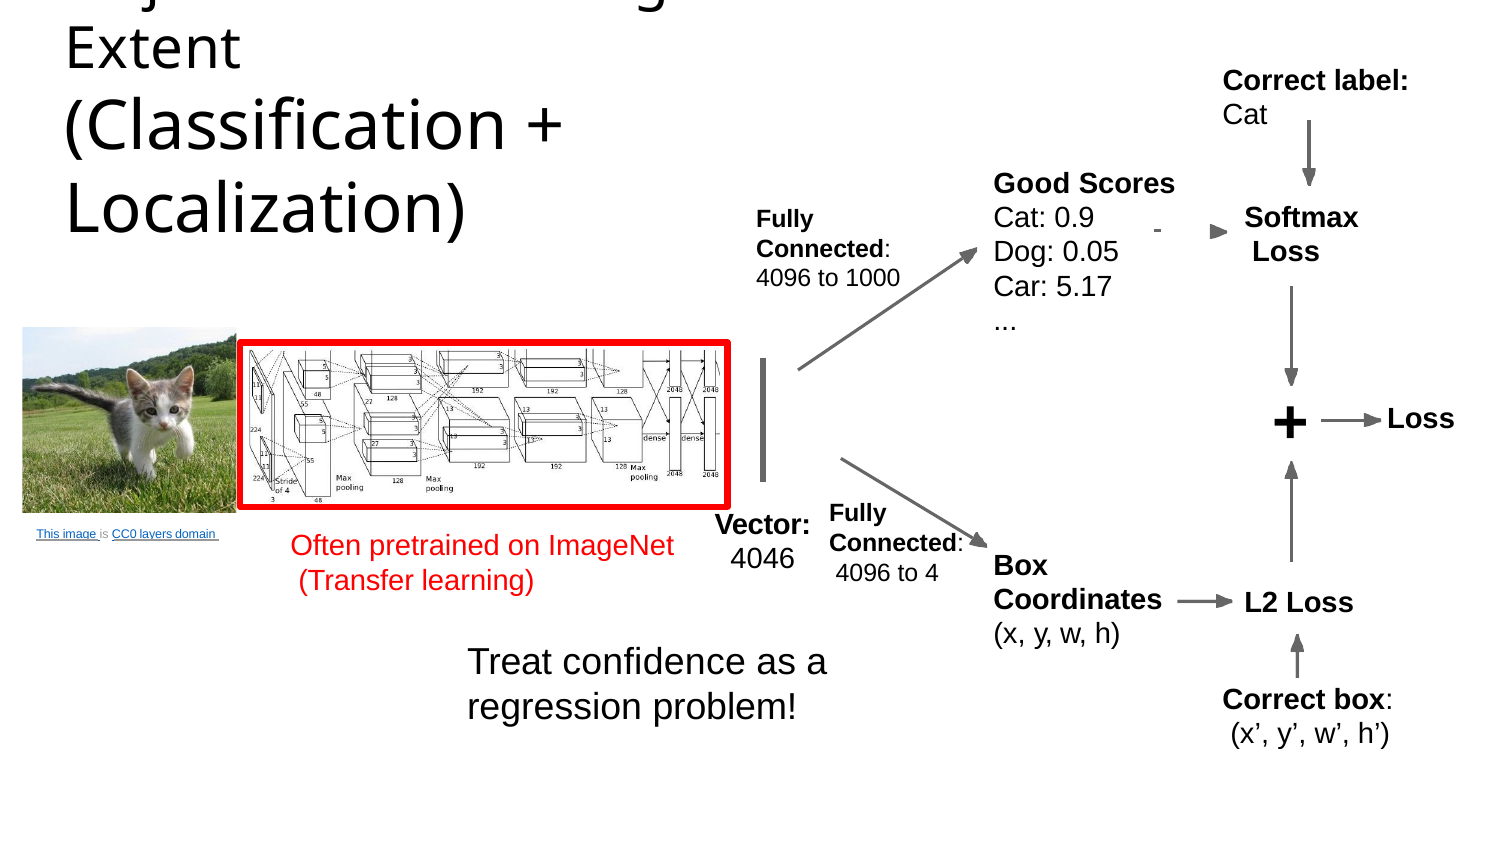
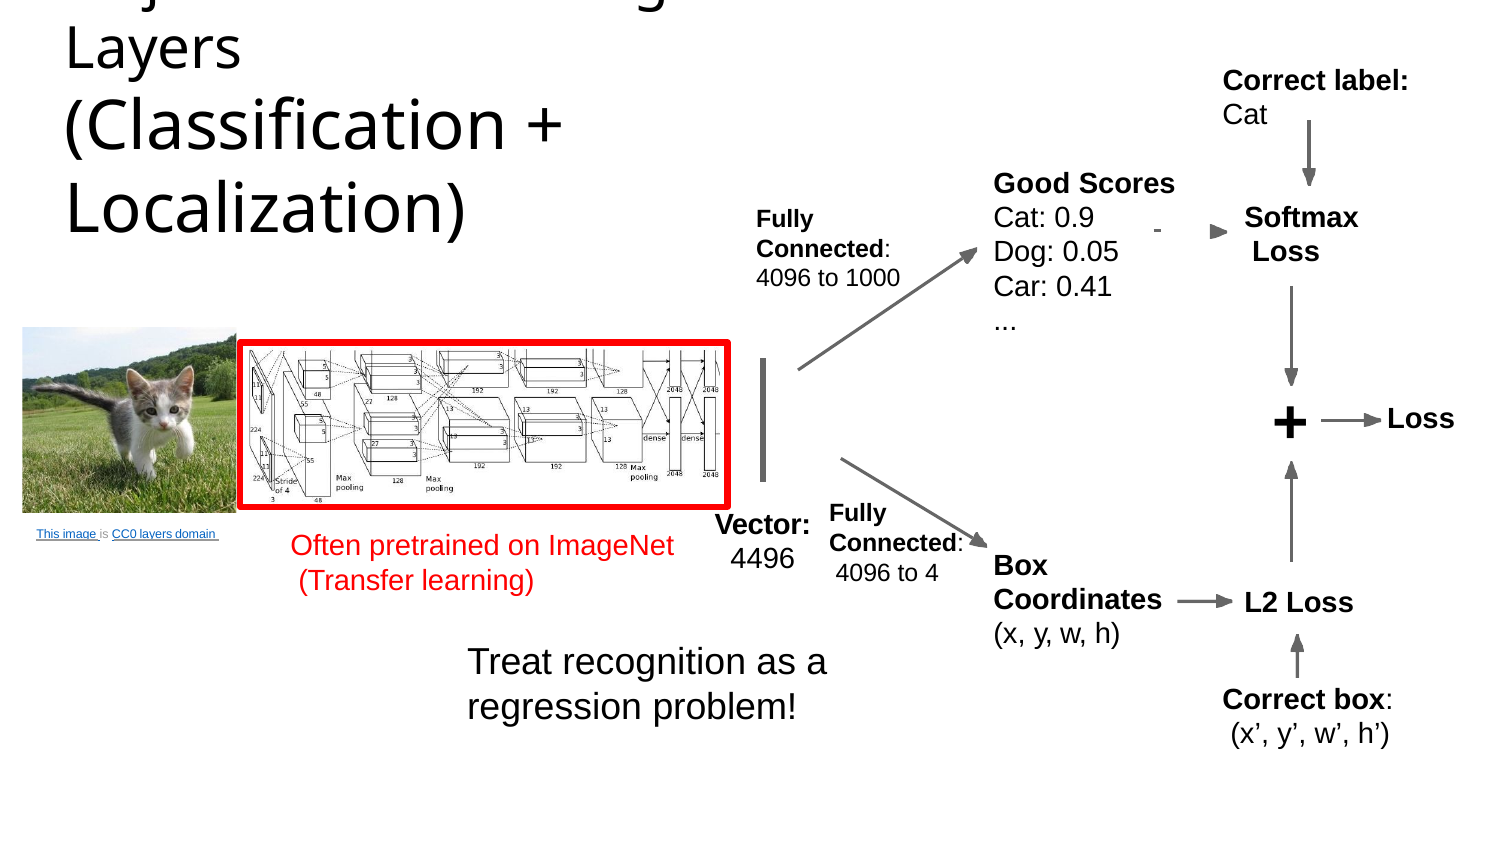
Extent: Extent -> Layers (154, 49)
5.17: 5.17 -> 0.41 (1084, 287)
4046: 4046 -> 4496 (763, 559)
confidence: confidence -> recognition (654, 662)
